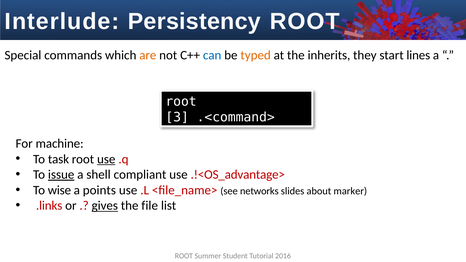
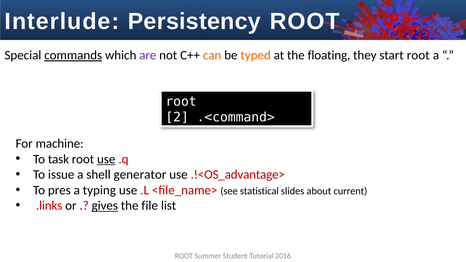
commands underline: none -> present (73, 55)
are colour: orange -> purple (148, 55)
can colour: blue -> orange (212, 55)
inherits: inherits -> floating (329, 55)
start lines: lines -> root (418, 55)
3: 3 -> 2 (177, 117)
issue underline: present -> none (61, 175)
compliant: compliant -> generator (140, 175)
wise: wise -> pres (59, 190)
points: points -> typing (99, 190)
networks: networks -> statistical (259, 191)
marker: marker -> current (350, 191)
